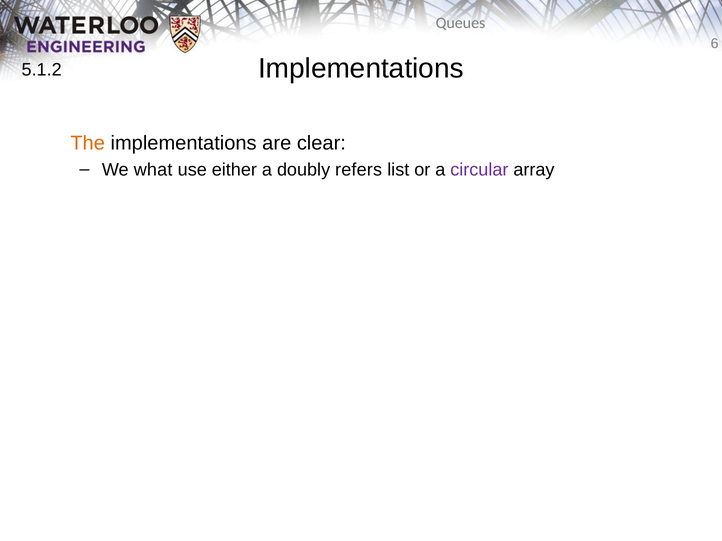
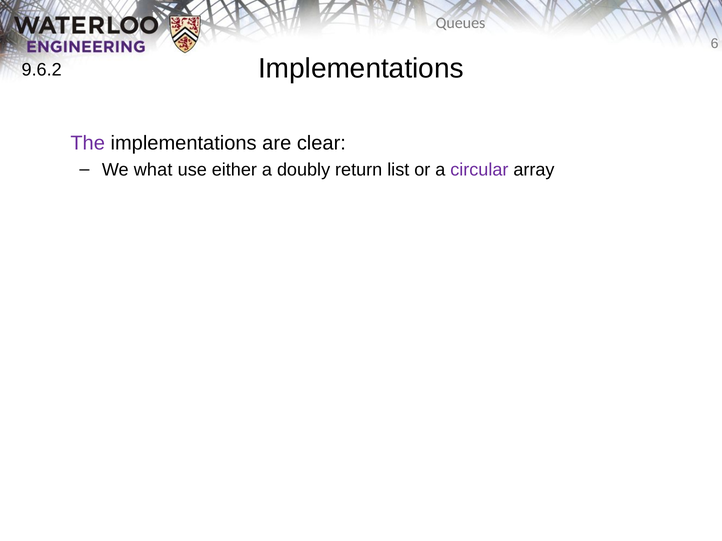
5.1.2: 5.1.2 -> 9.6.2 (42, 70)
The colour: orange -> purple (88, 143)
refers: refers -> return (359, 170)
